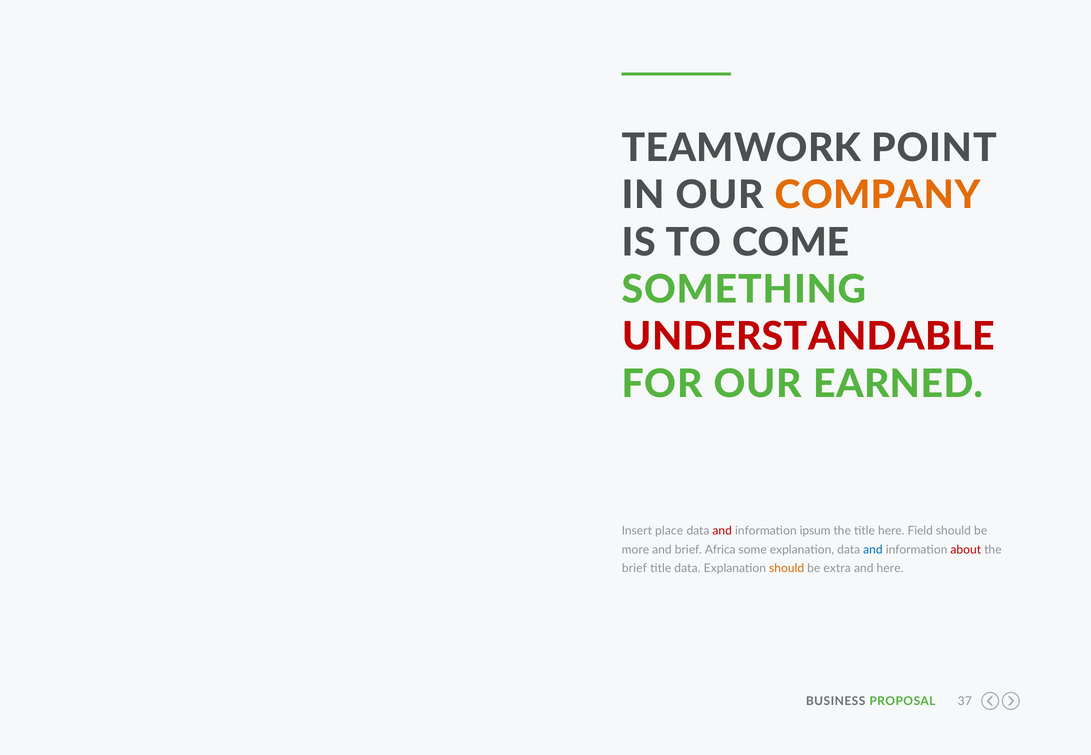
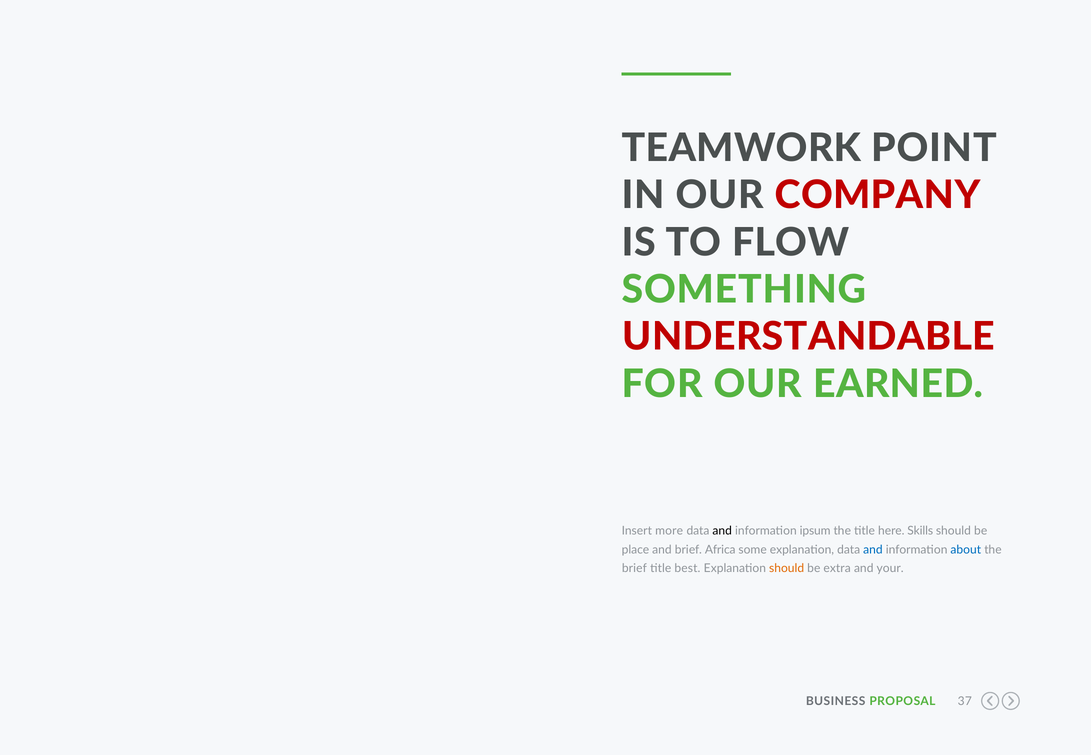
COMPANY colour: orange -> red (878, 195)
COME: COME -> FLOW (791, 243)
place: place -> more (669, 531)
and colour: red -> black (722, 531)
Field: Field -> Skills (920, 531)
more: more -> place (635, 550)
about colour: red -> blue (966, 550)
title data: data -> best (687, 569)
and here: here -> your (890, 569)
